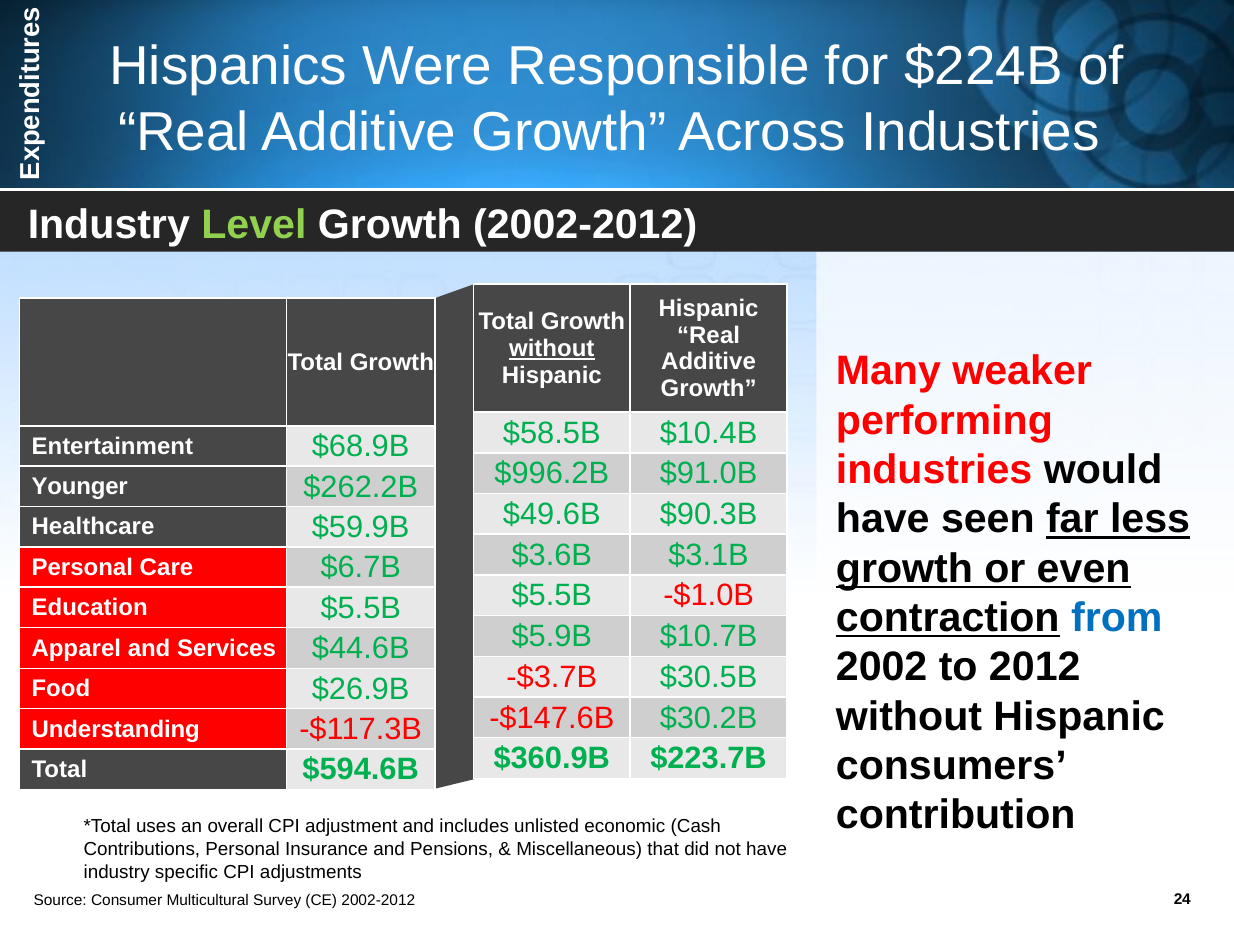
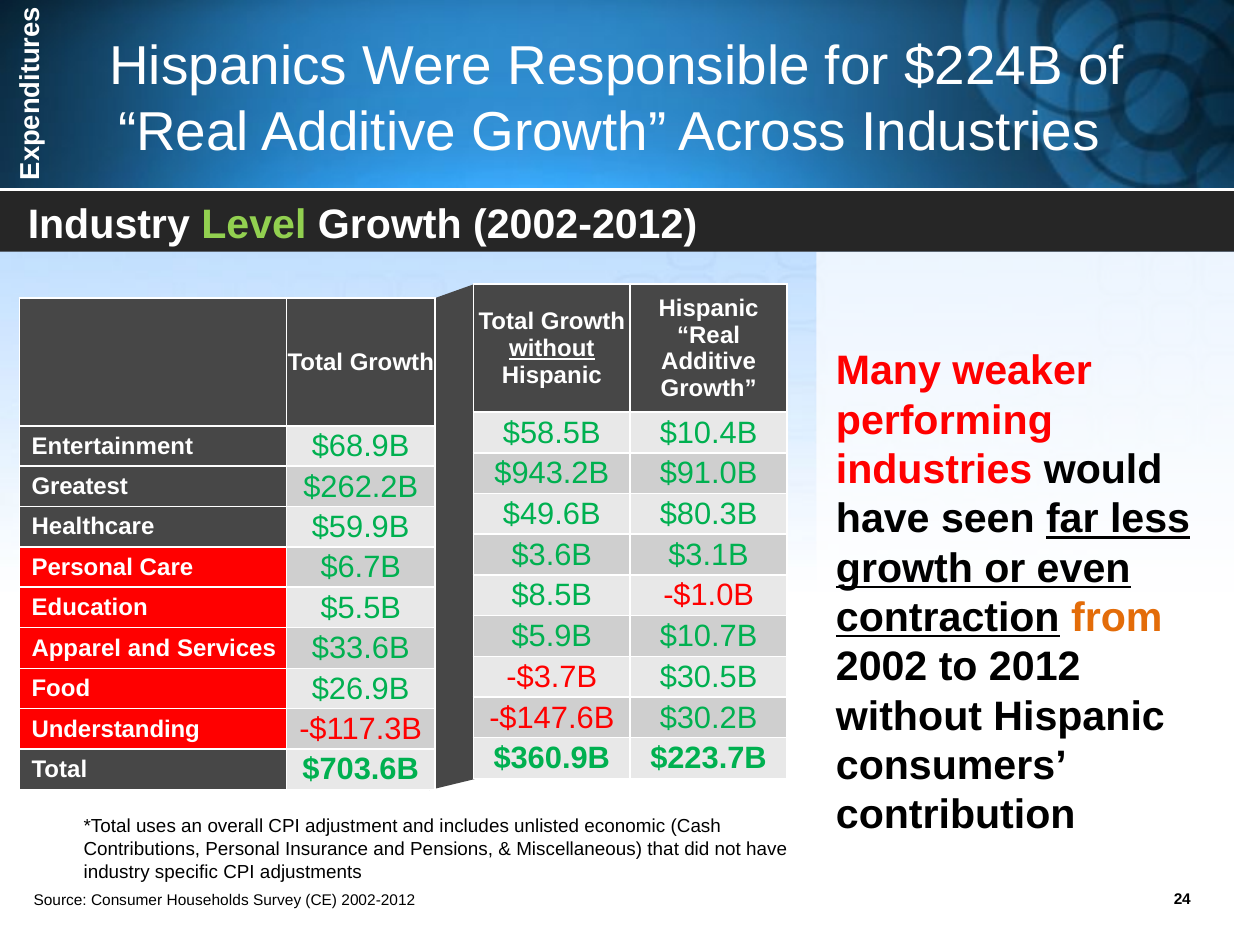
$996.2B: $996.2B -> $943.2B (552, 474)
Younger: Younger -> Greatest (80, 487)
$90.3B: $90.3B -> $80.3B (709, 515)
$5.5B: $5.5B -> $8.5B (552, 596)
from colour: blue -> orange (1117, 618)
$44.6B: $44.6B -> $33.6B (361, 649)
$594.6B: $594.6B -> $703.6B (361, 770)
Multicultural: Multicultural -> Households (208, 901)
